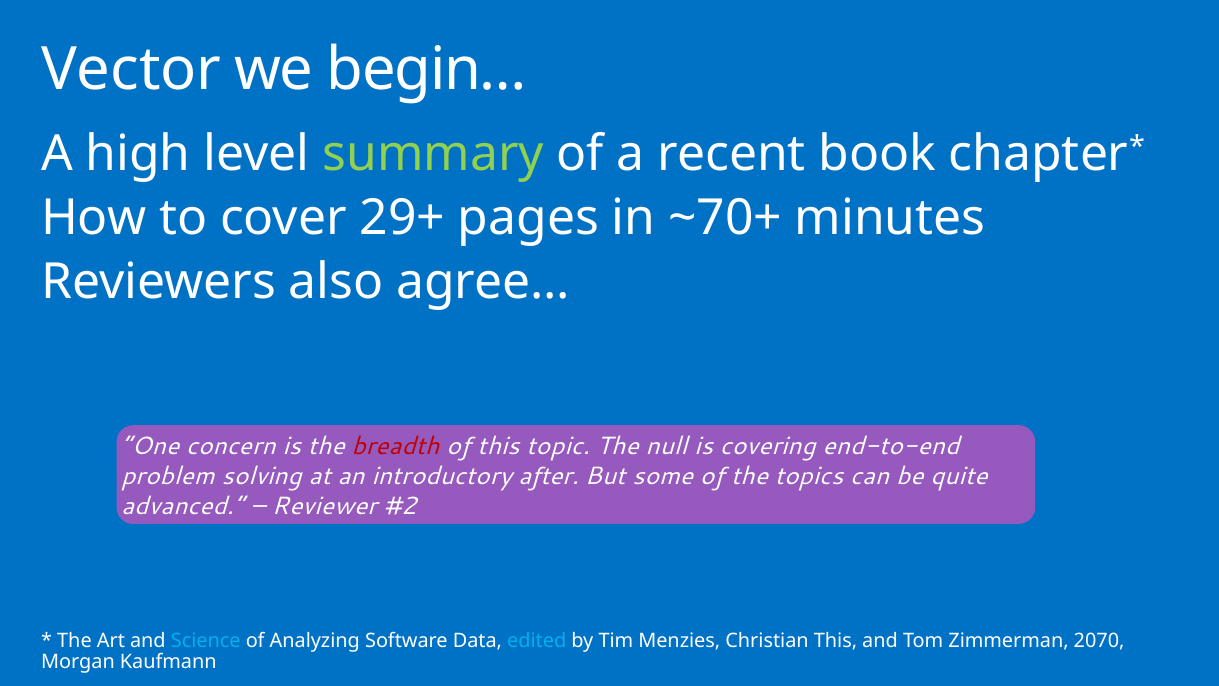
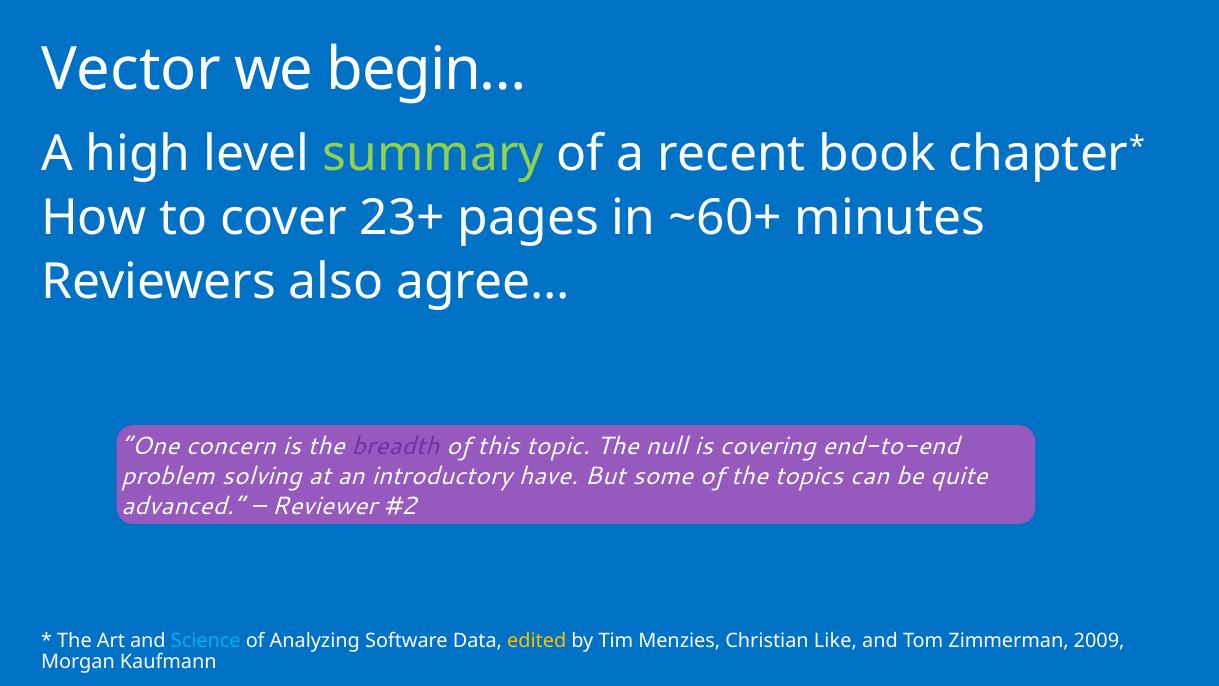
29+: 29+ -> 23+ (402, 218)
~70+: ~70+ -> ~60+ (725, 218)
breadth colour: red -> purple (396, 446)
after: after -> have (548, 476)
edited colour: light blue -> yellow (537, 640)
Christian This: This -> Like (835, 640)
2070: 2070 -> 2009 (1099, 640)
